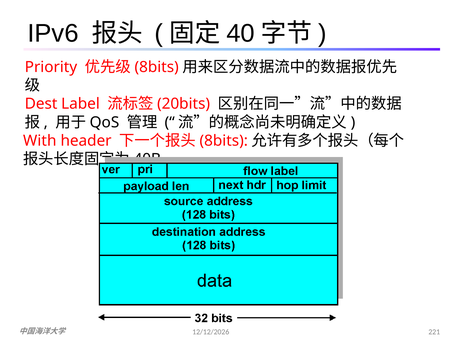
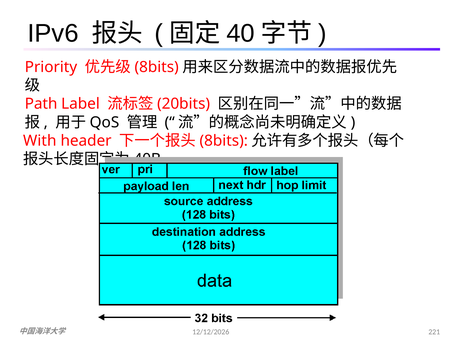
Dest: Dest -> Path (41, 104)
